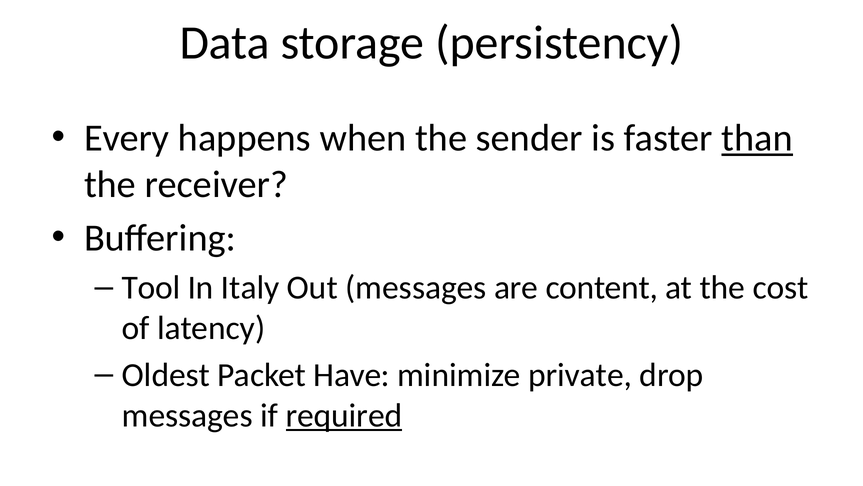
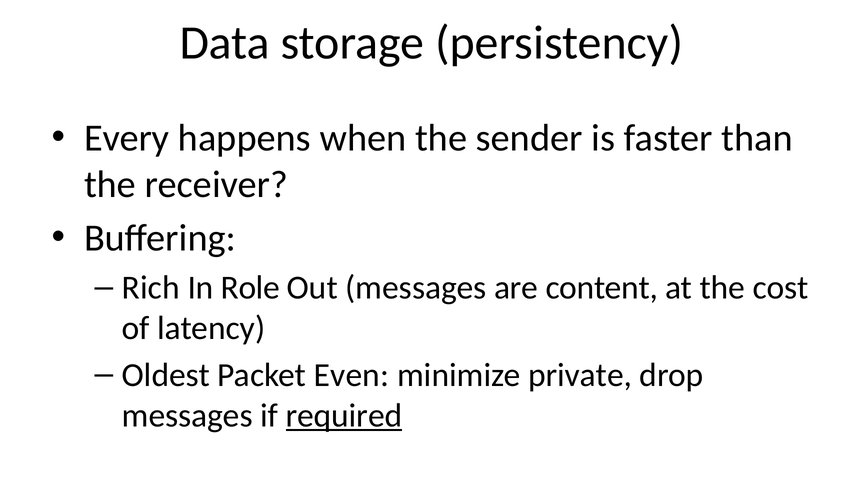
than underline: present -> none (757, 138)
Tool: Tool -> Rich (151, 287)
Italy: Italy -> Role (250, 287)
Have: Have -> Even (351, 375)
